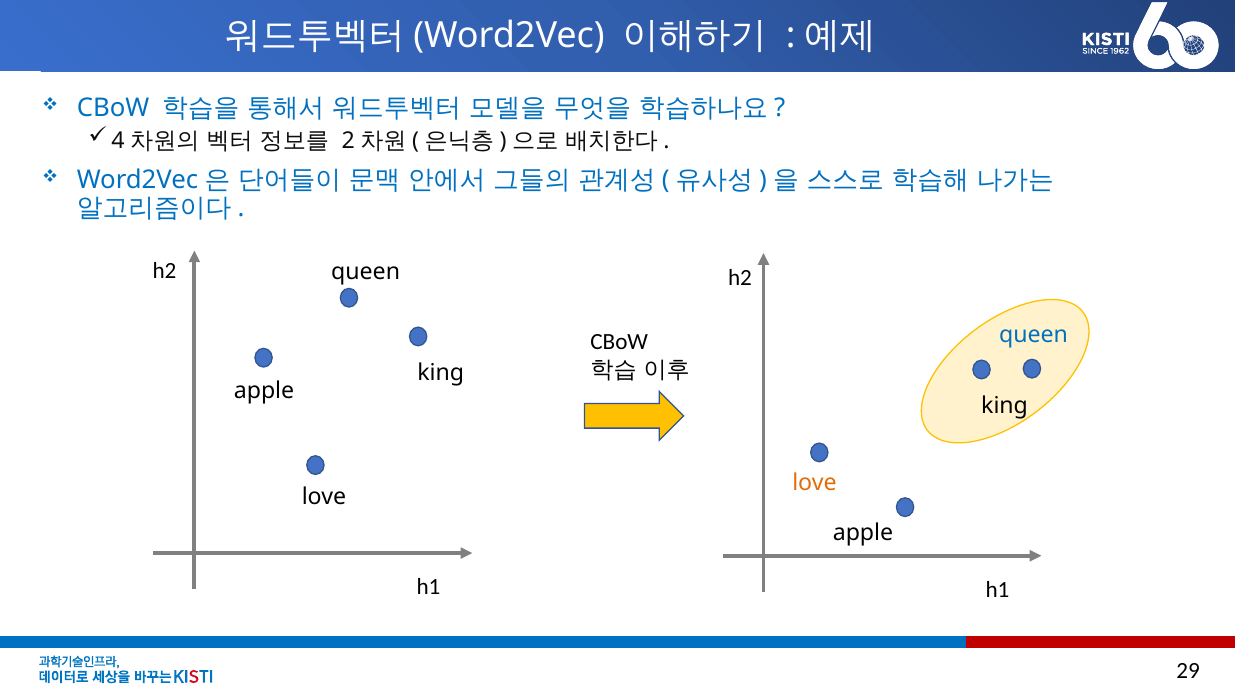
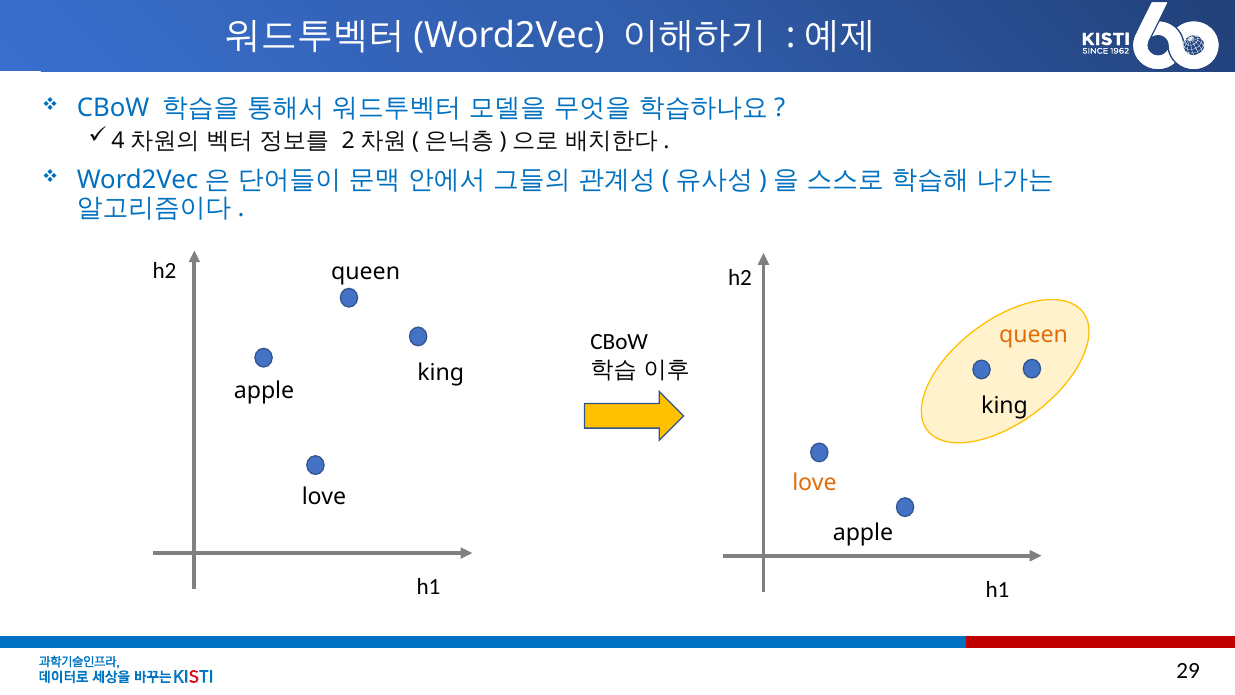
queen colour: blue -> orange (1034, 335)
